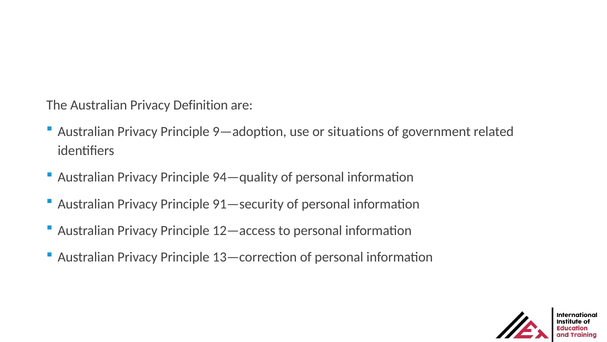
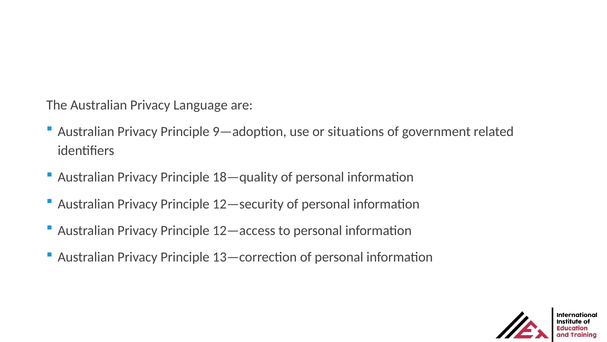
Definition: Definition -> Language (201, 105)
94—quality: 94—quality -> 18—quality (245, 177)
91—security: 91—security -> 12—security (248, 204)
